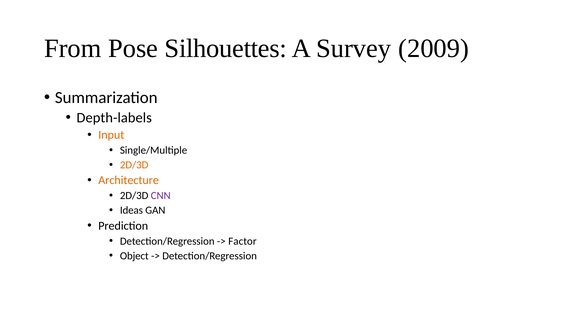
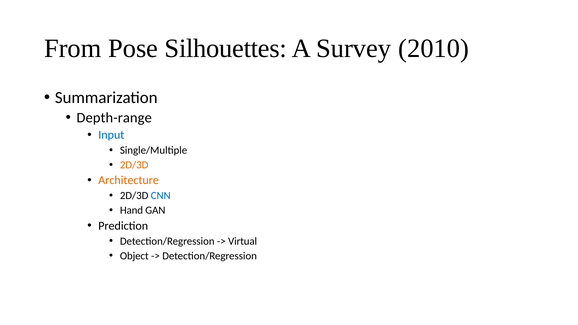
2009: 2009 -> 2010 (434, 49)
Depth-labels: Depth-labels -> Depth-range (114, 118)
Input colour: orange -> blue (111, 135)
CNN colour: purple -> blue (161, 196)
Ideas: Ideas -> Hand (131, 210)
Factor: Factor -> Virtual (243, 241)
